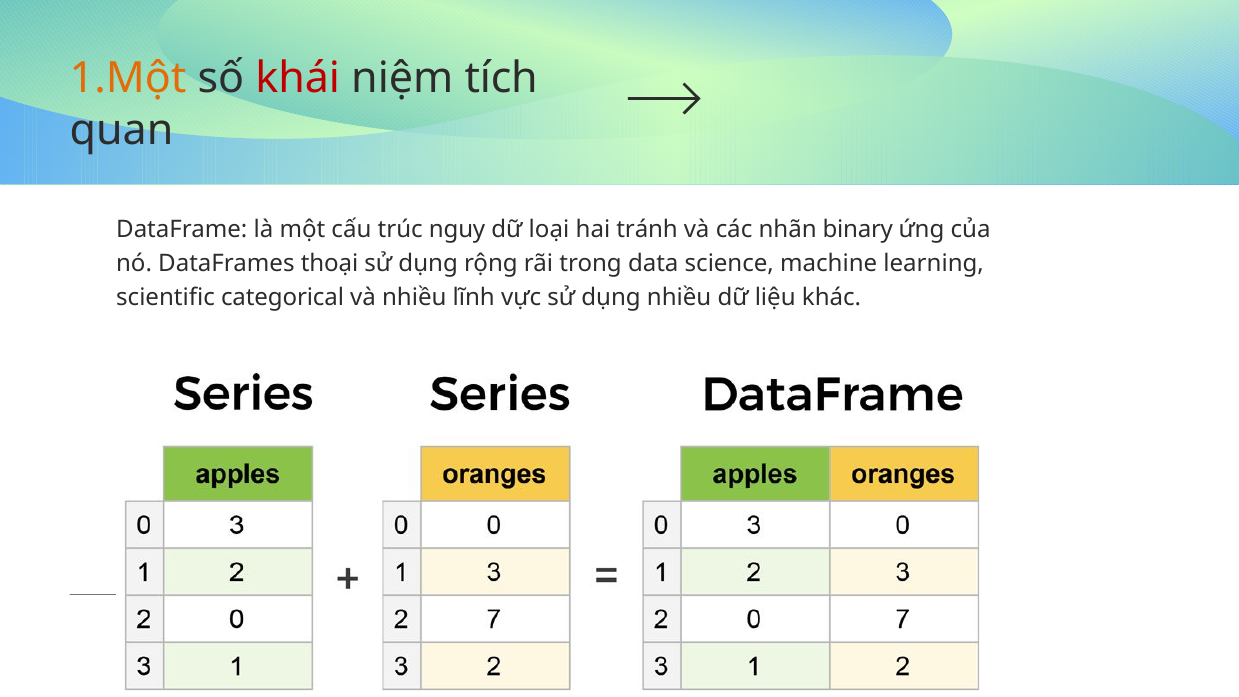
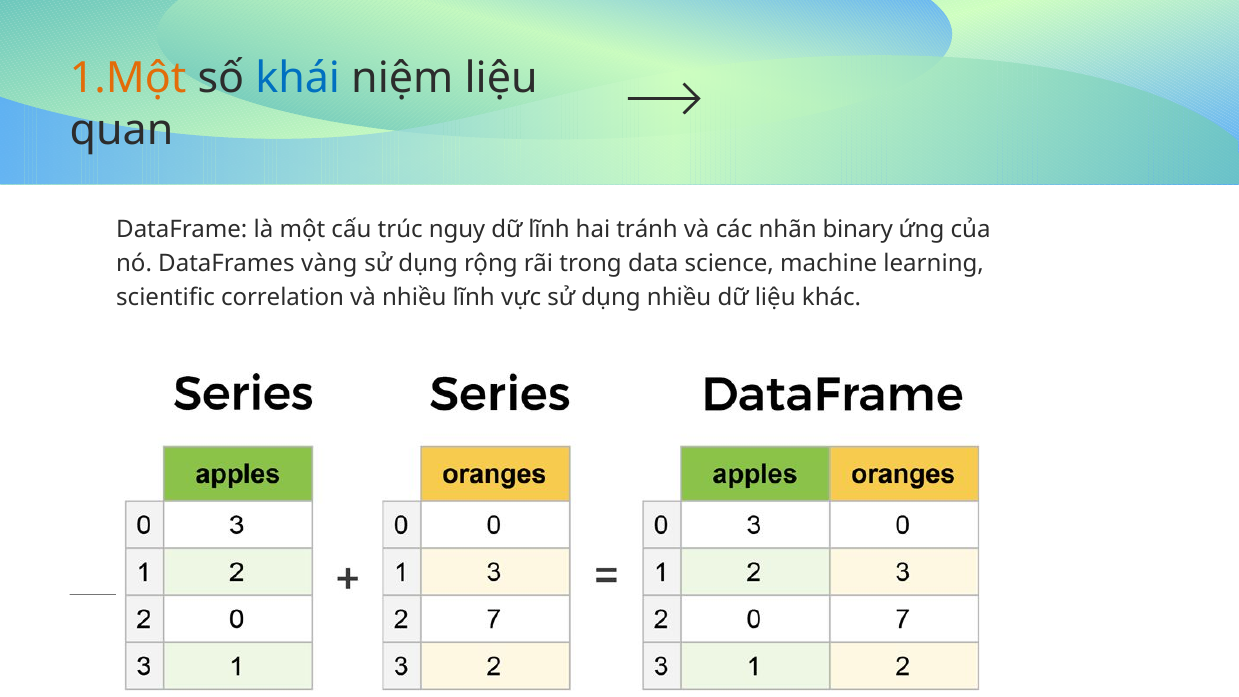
khái colour: red -> blue (298, 79)
niệm tích: tích -> liệu (501, 79)
dữ loại: loại -> lĩnh (549, 230)
thoại: thoại -> vàng (329, 264)
categorical: categorical -> correlation (282, 297)
